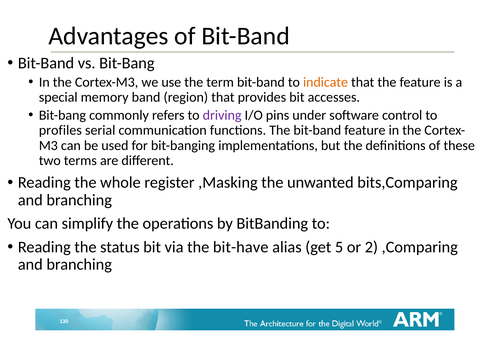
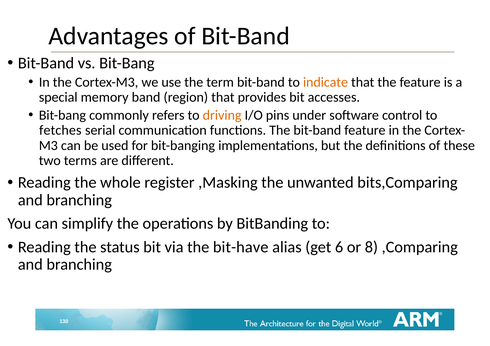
driving colour: purple -> orange (222, 115)
profiles: profiles -> fetches (60, 130)
5: 5 -> 6 (339, 247)
2: 2 -> 8 (371, 247)
